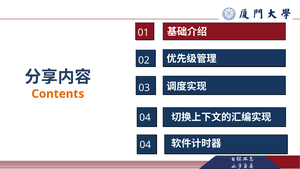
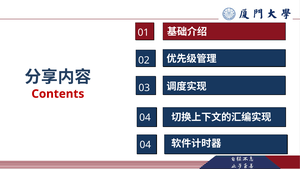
Contents colour: orange -> red (58, 94)
